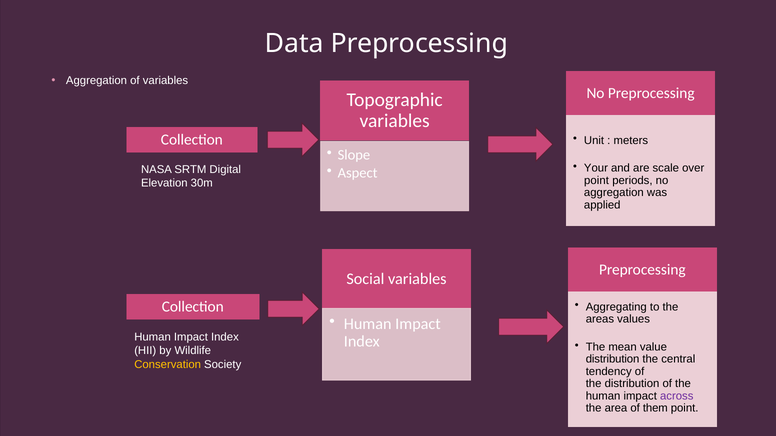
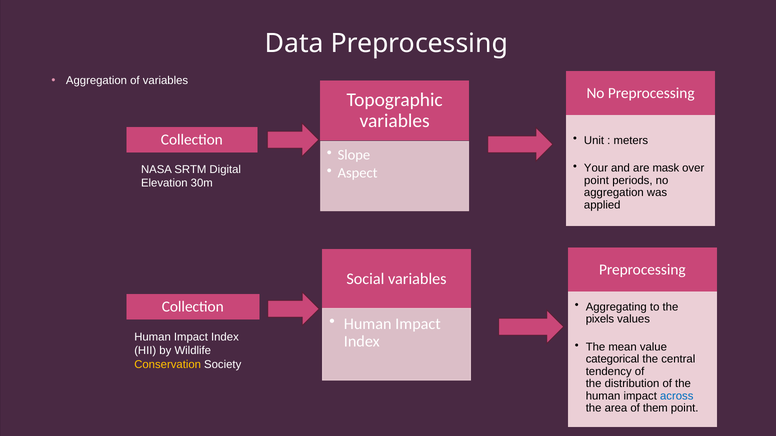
scale: scale -> mask (666, 168)
areas: areas -> pixels (600, 320)
distribution: distribution -> categorical (613, 360)
across colour: purple -> blue (677, 396)
